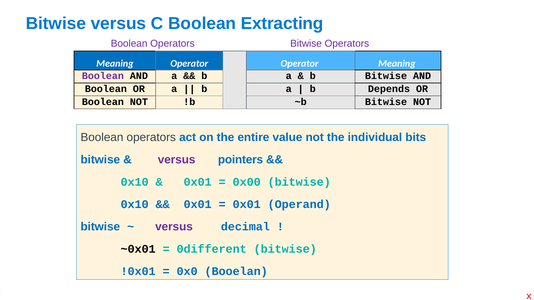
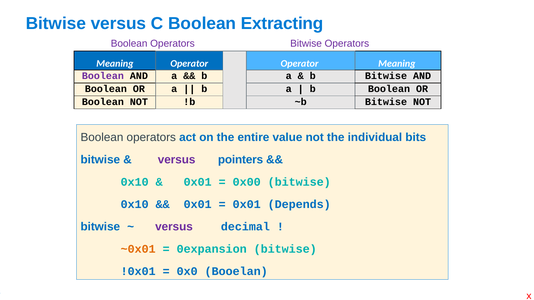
b Depends: Depends -> Boolean (389, 89)
Operand: Operand -> Depends (299, 205)
~0x01 colour: black -> orange (138, 249)
0different: 0different -> 0expansion (212, 249)
